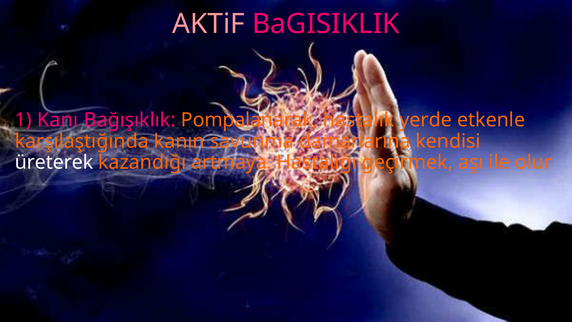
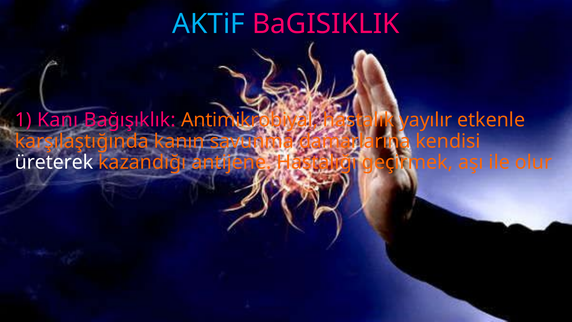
AKTiF colour: pink -> light blue (209, 24)
Pompalanarak: Pompalanarak -> Antimikrobiyal (250, 120)
yerde: yerde -> yayılır (426, 120)
artmaya: artmaya -> antijene (231, 162)
